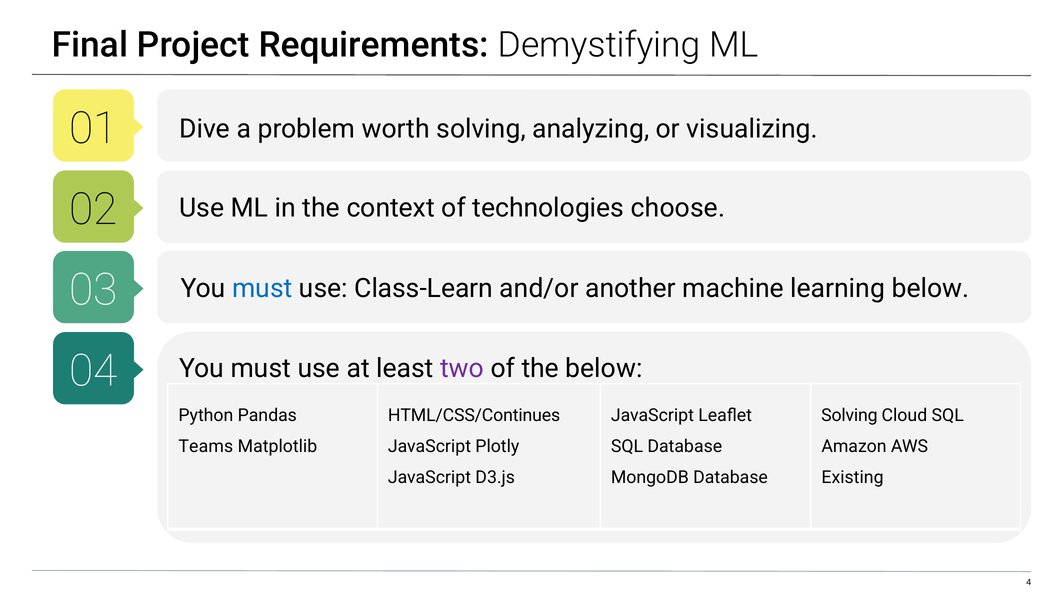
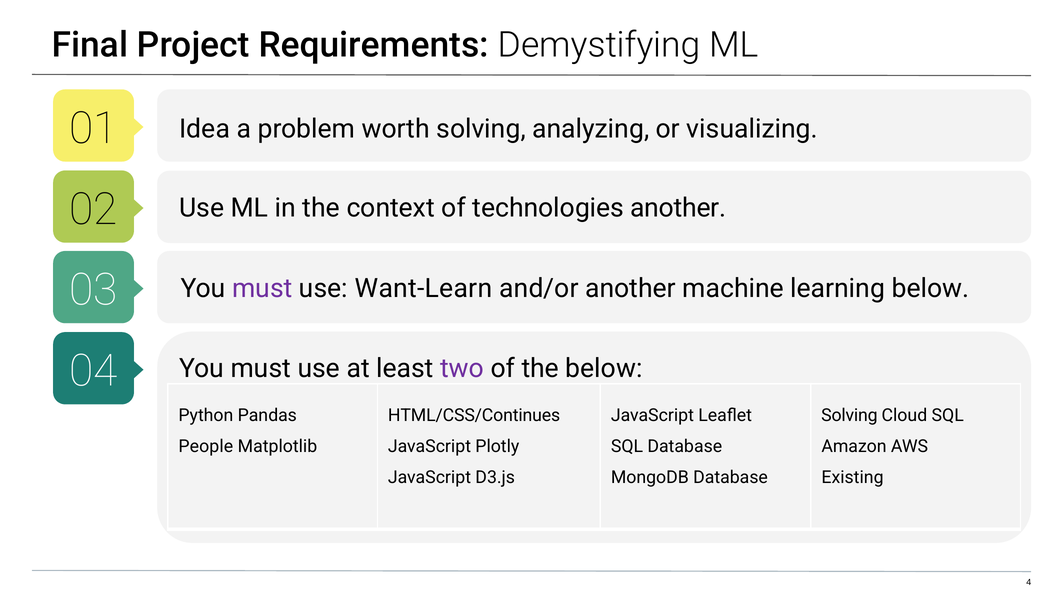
Dive: Dive -> Idea (205, 129)
technologies choose: choose -> another (678, 208)
must colour: blue -> purple (262, 288)
Class-Learn: Class-Learn -> Want-Learn (423, 288)
Teams: Teams -> People (206, 446)
